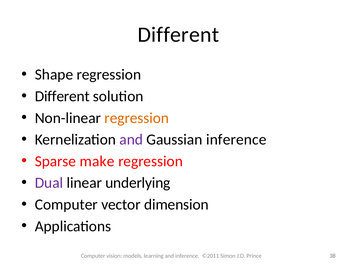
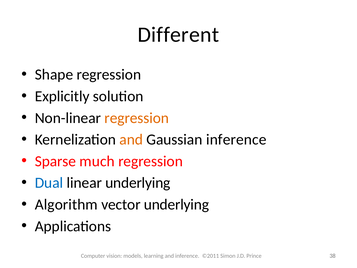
Different: Different -> Explicitly (62, 96)
and colour: purple -> orange (131, 139)
make: make -> much (97, 161)
Dual colour: purple -> blue (49, 183)
Computer: Computer -> Algorithm (66, 204)
vector dimension: dimension -> underlying (176, 204)
